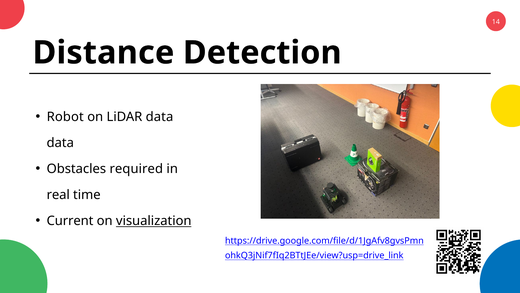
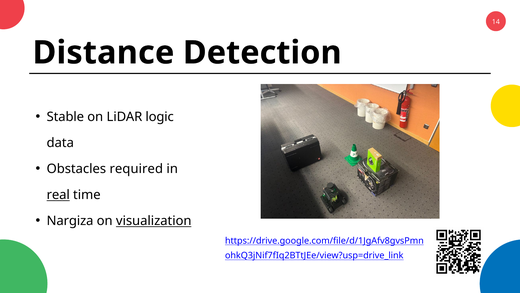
Robot: Robot -> Stable (65, 117)
LiDAR data: data -> logic (160, 117)
real underline: none -> present (58, 195)
Current: Current -> Nargiza (70, 221)
